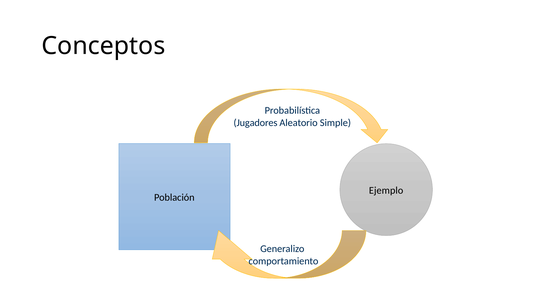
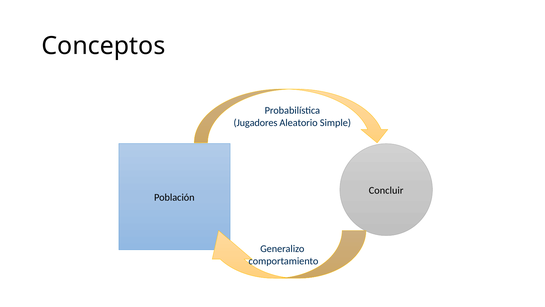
Ejemplo: Ejemplo -> Concluir (386, 190)
